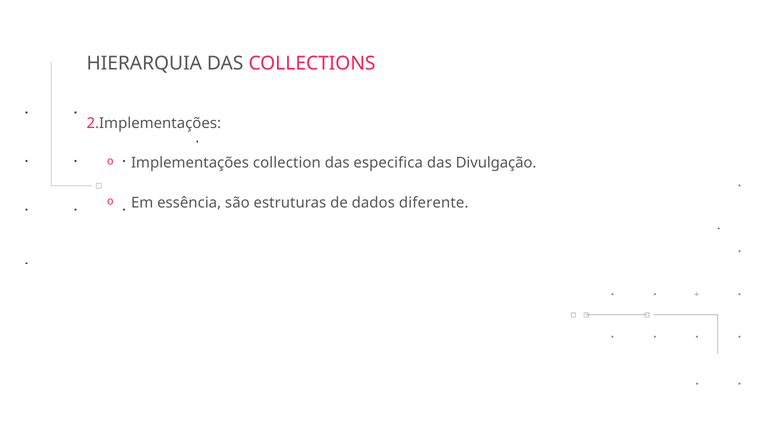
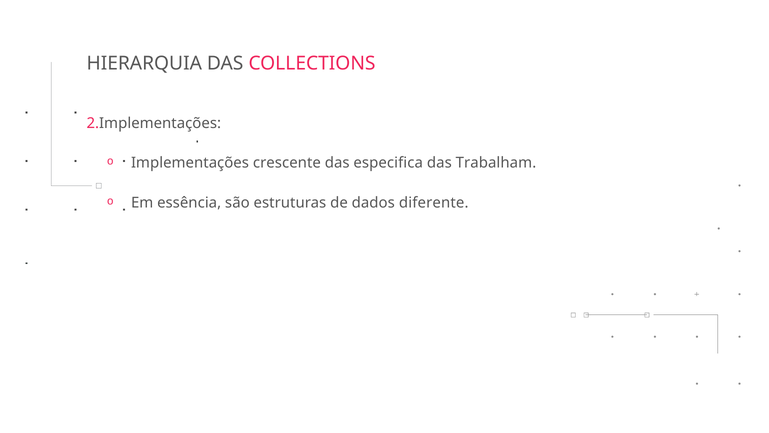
collection: collection -> crescente (287, 163)
Divulgação: Divulgação -> Trabalham (496, 163)
